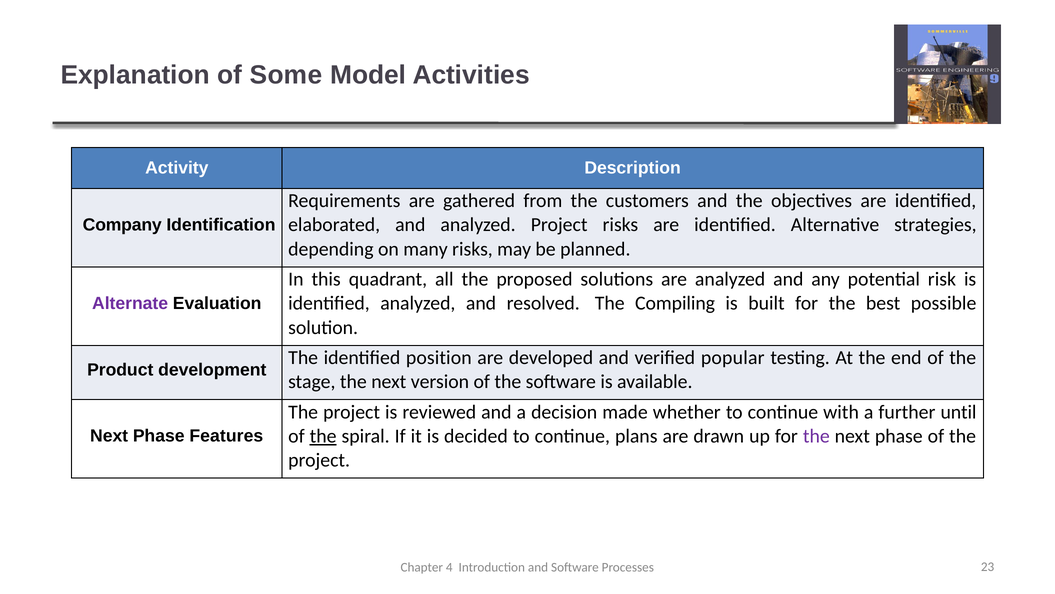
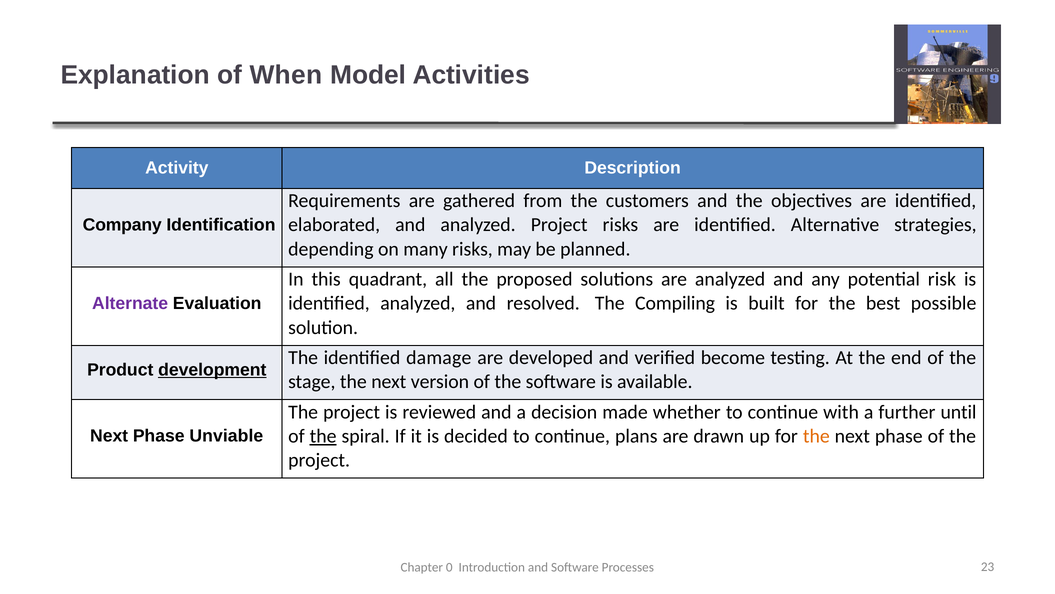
Some: Some -> When (286, 75)
position: position -> damage (439, 357)
popular: popular -> become (733, 357)
development underline: none -> present (212, 369)
Features: Features -> Unviable (226, 436)
the colour: purple -> orange (816, 436)
4: 4 -> 0 (449, 567)
